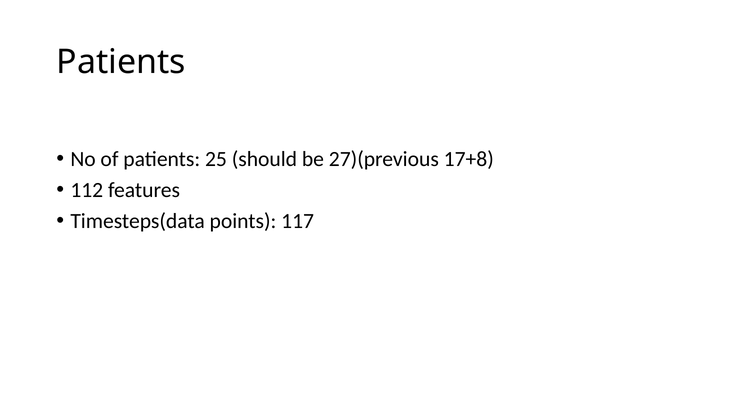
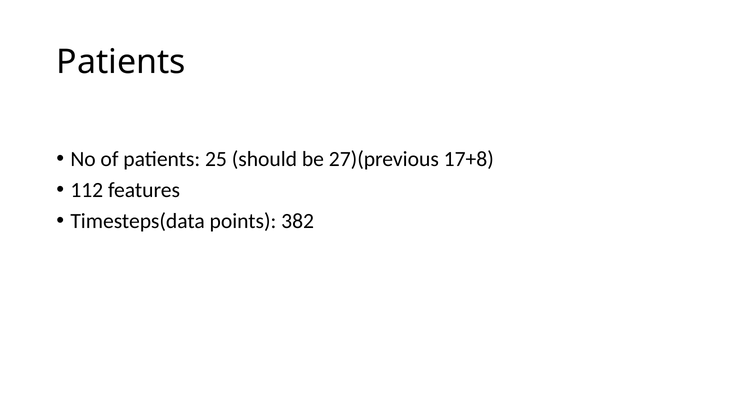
117: 117 -> 382 (298, 221)
